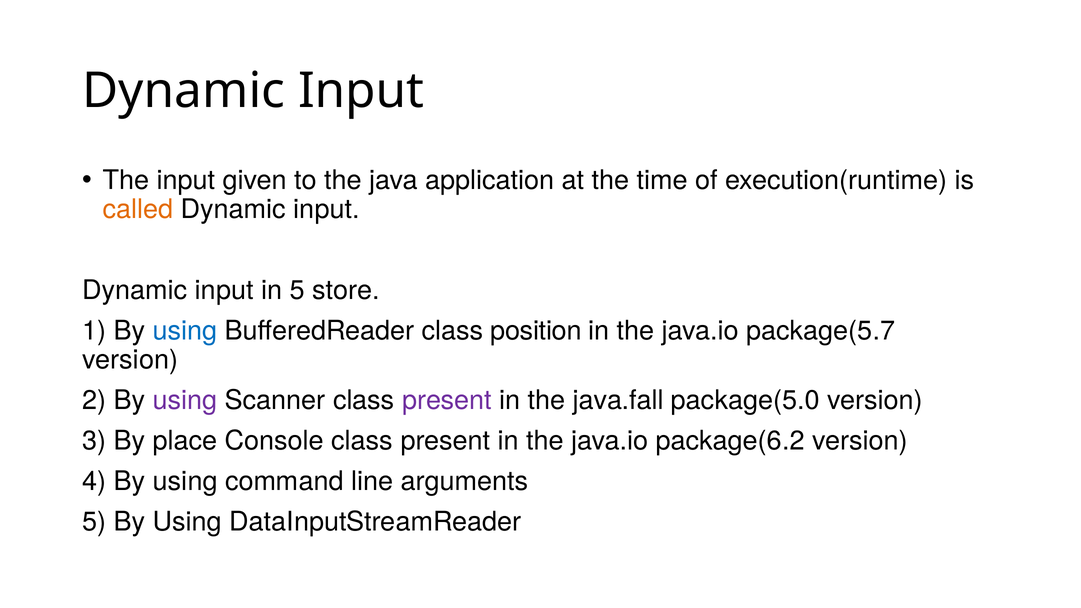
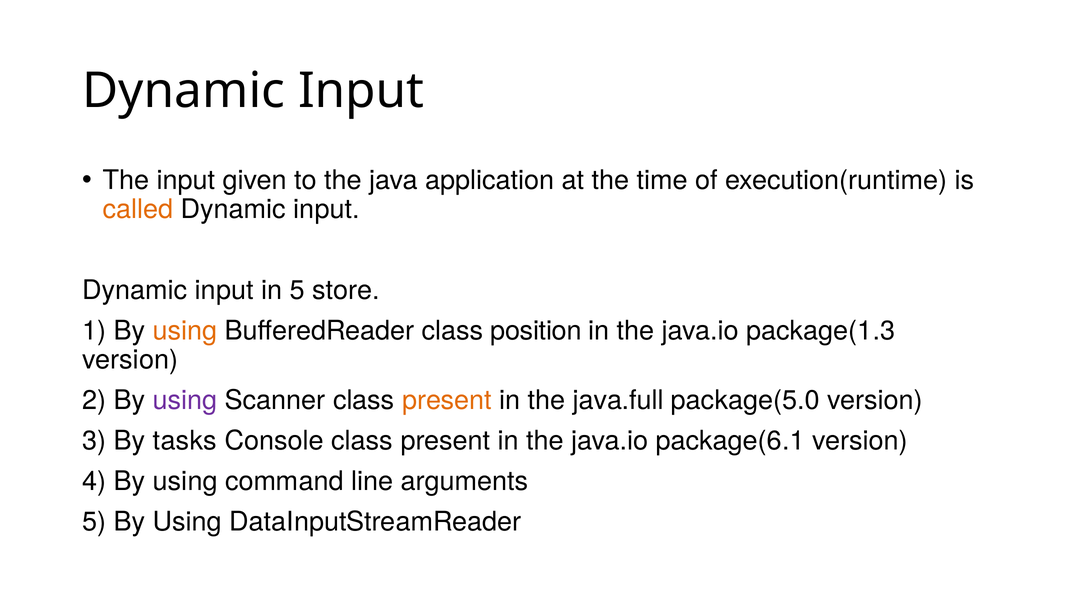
using colour: blue -> orange (185, 331)
package(5.7: package(5.7 -> package(1.3 (821, 331)
present colour: purple -> orange (447, 400)
java.fall: java.fall -> java.full (618, 400)
place: place -> tasks (185, 441)
package(6.2: package(6.2 -> package(6.1 (730, 441)
